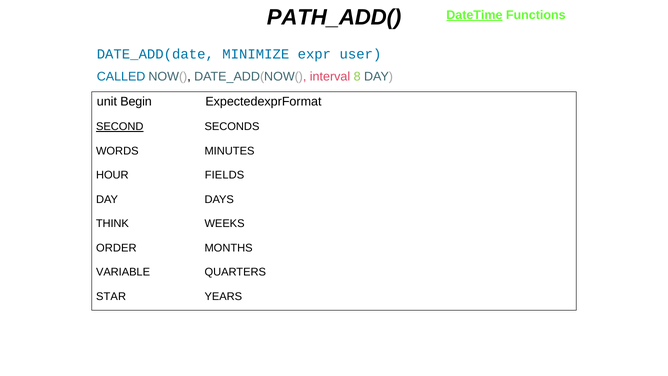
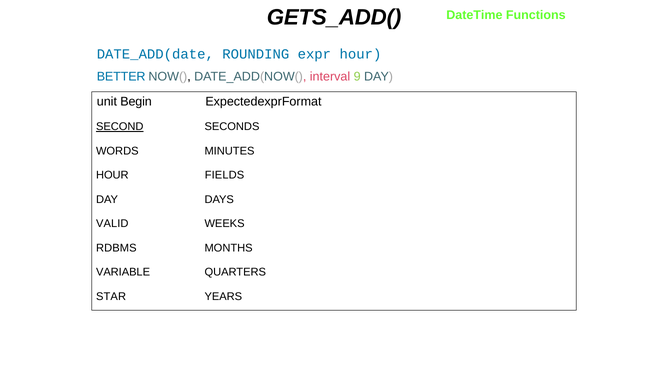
PATH_ADD(: PATH_ADD( -> GETS_ADD( (334, 17)
DateTime underline: present -> none (474, 15)
MINIMIZE: MINIMIZE -> ROUNDING (256, 54)
expr user: user -> hour (360, 54)
CALLED: CALLED -> BETTER (121, 77)
8: 8 -> 9 (357, 77)
THINK: THINK -> VALID (112, 224)
ORDER: ORDER -> RDBMS (116, 248)
